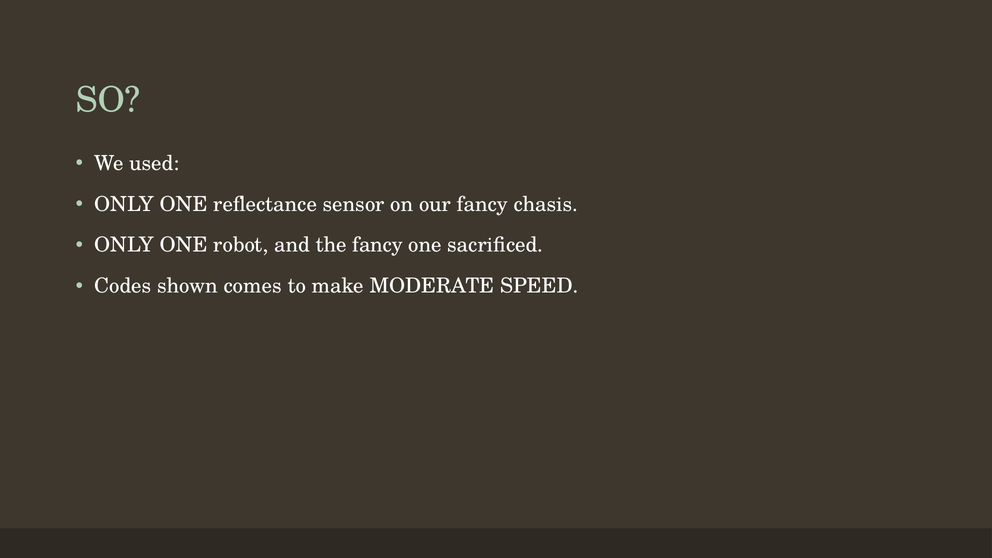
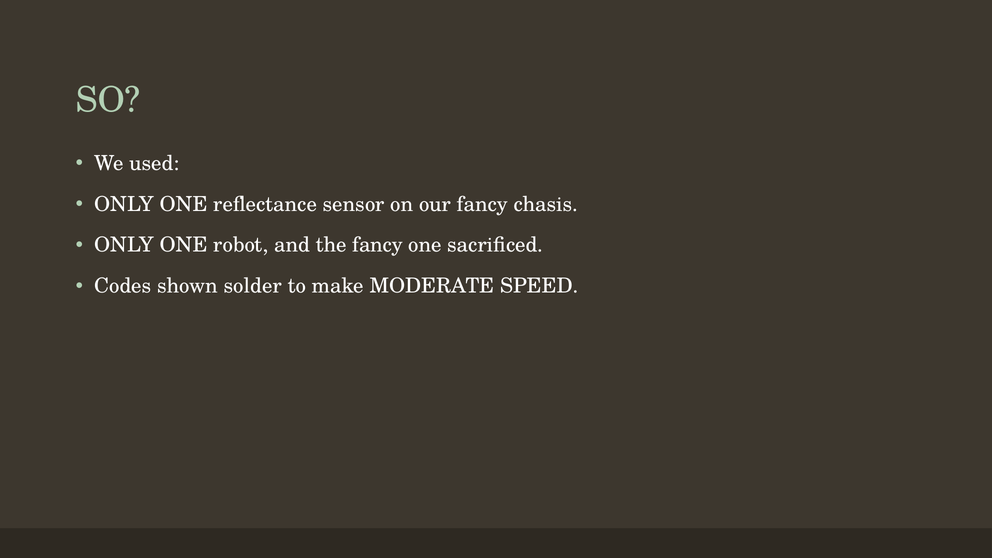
comes: comes -> solder (253, 286)
